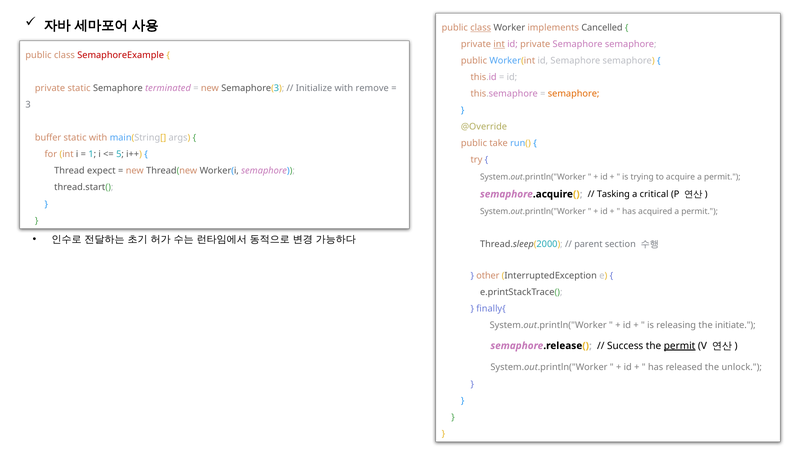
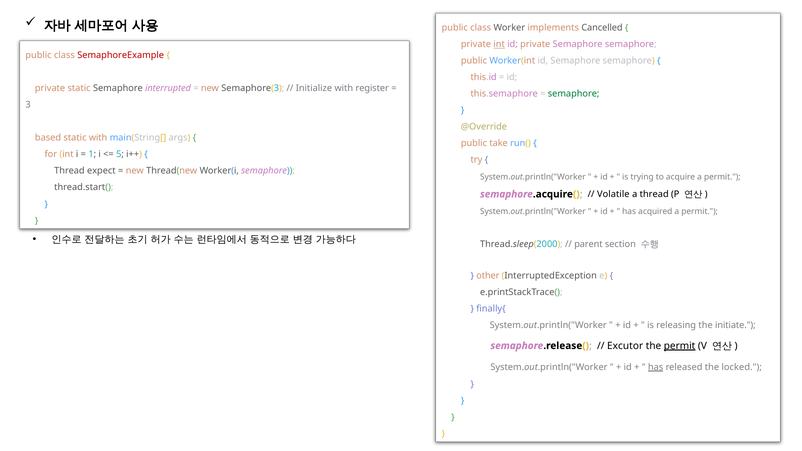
class underline: present -> none (481, 28)
terminated: terminated -> interrupted (168, 88)
remove: remove -> register (372, 88)
semaphore colour: orange -> green (574, 94)
buffer: buffer -> based (48, 138)
Tasking: Tasking -> Volatile (613, 194)
a critical: critical -> thread (654, 194)
Success: Success -> Excutor (625, 346)
has underline: none -> present (656, 367)
unlock: unlock -> locked (742, 367)
